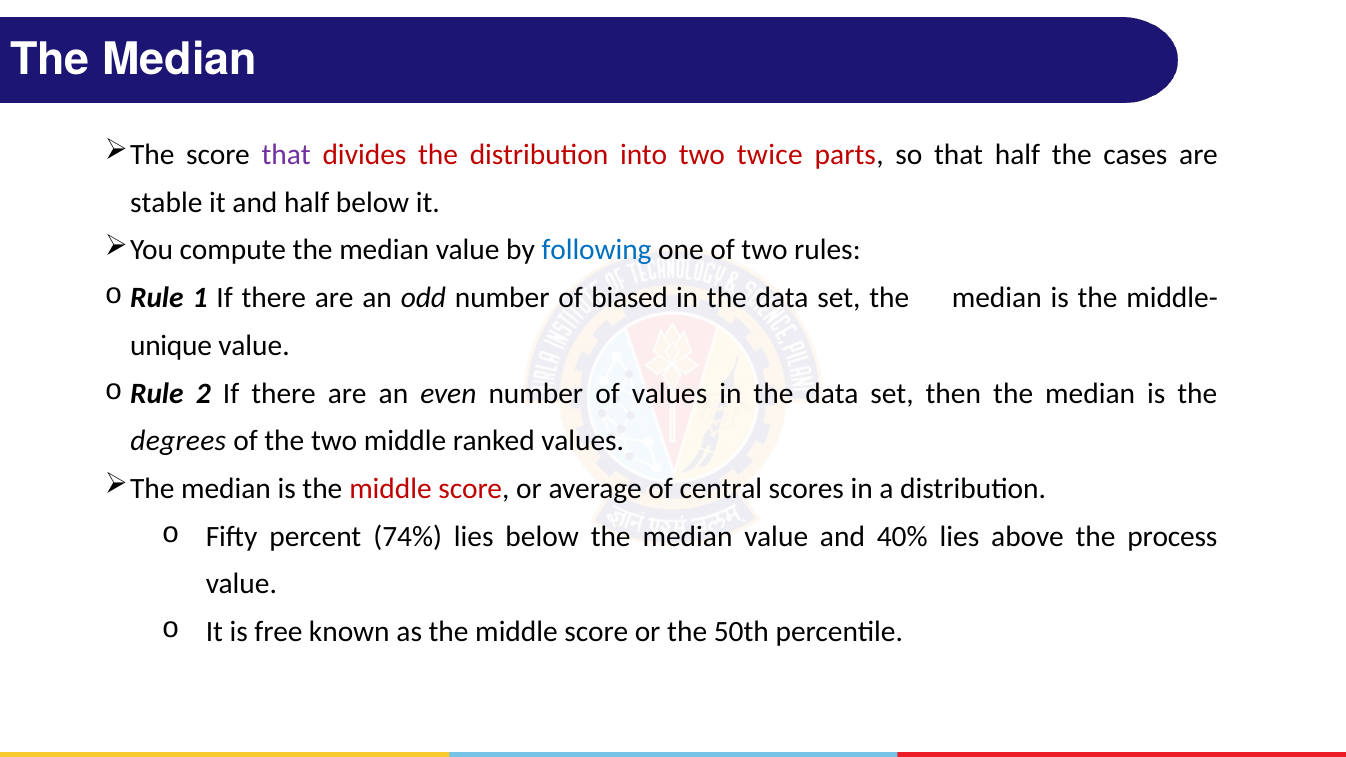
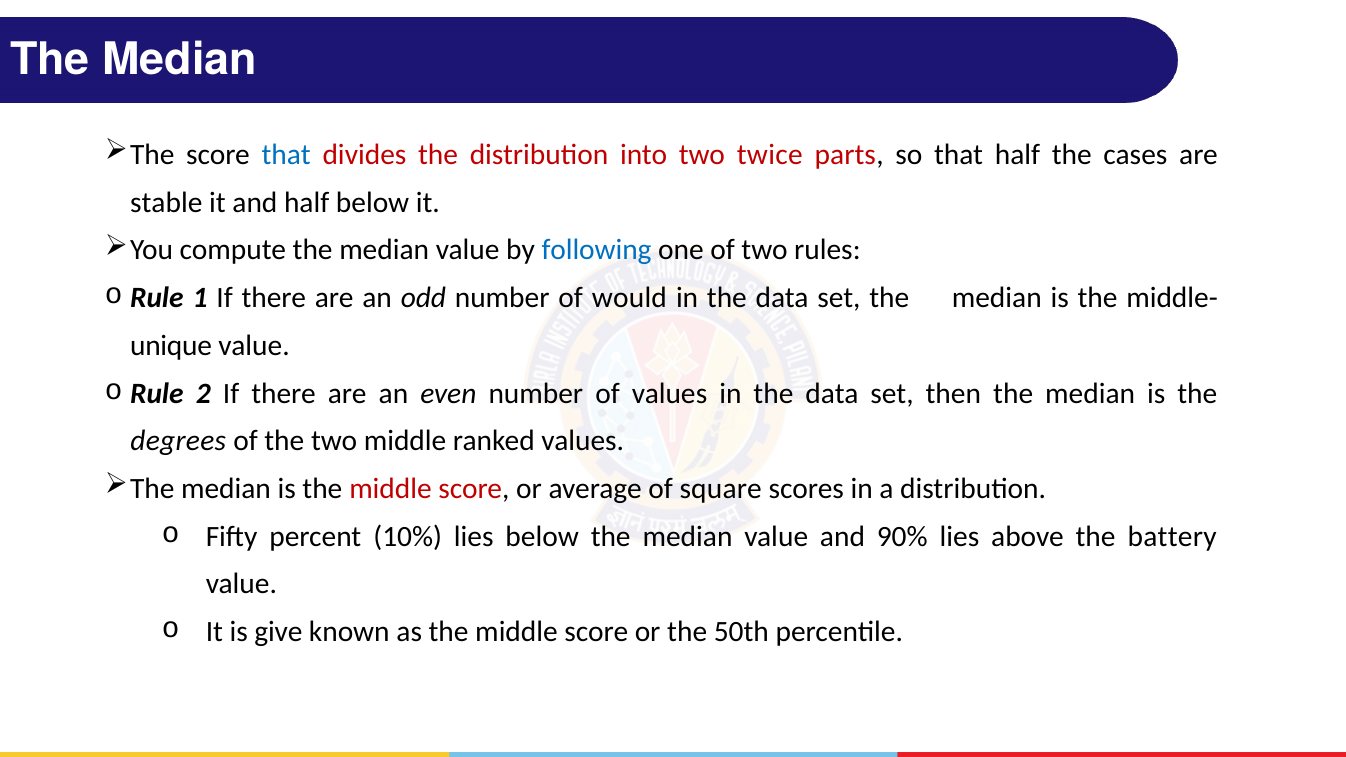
that colour: purple -> blue (286, 155)
biased: biased -> would (629, 298)
central: central -> square (721, 489)
74%: 74% -> 10% (408, 536)
40%: 40% -> 90% (902, 536)
process: process -> battery (1172, 536)
free: free -> give (278, 632)
